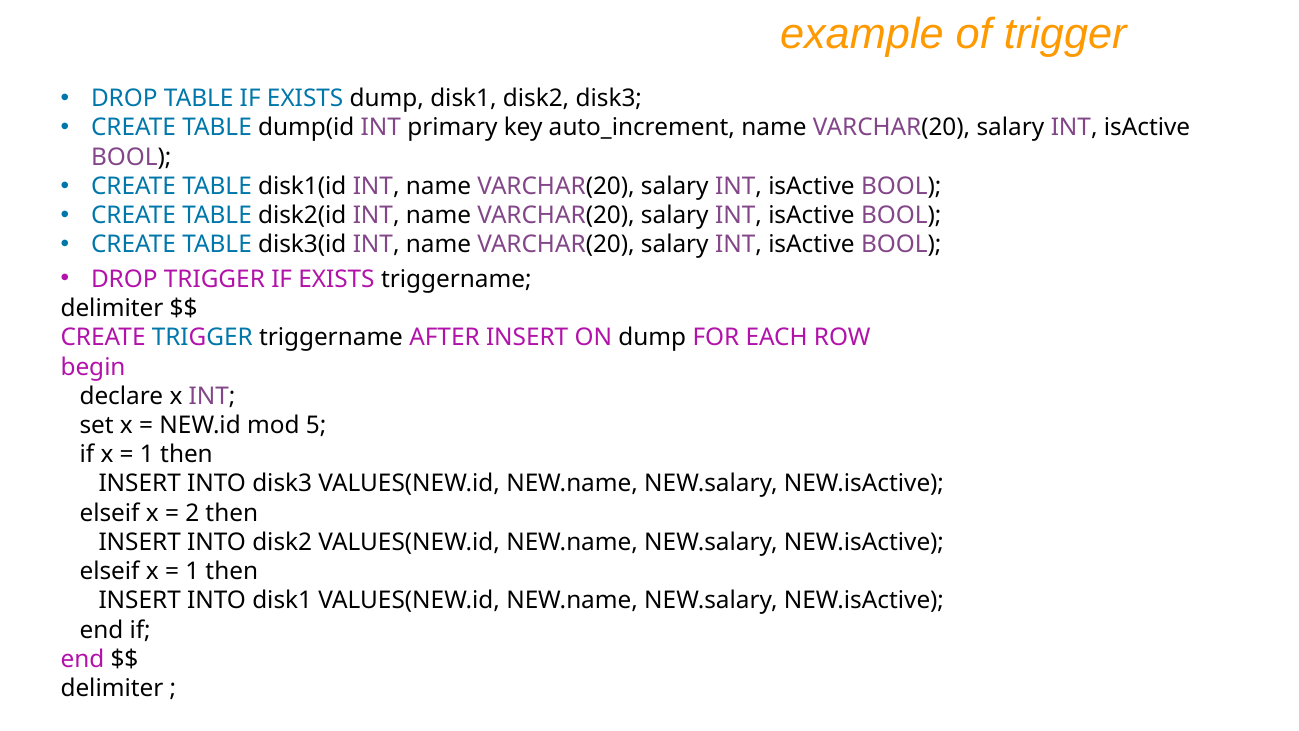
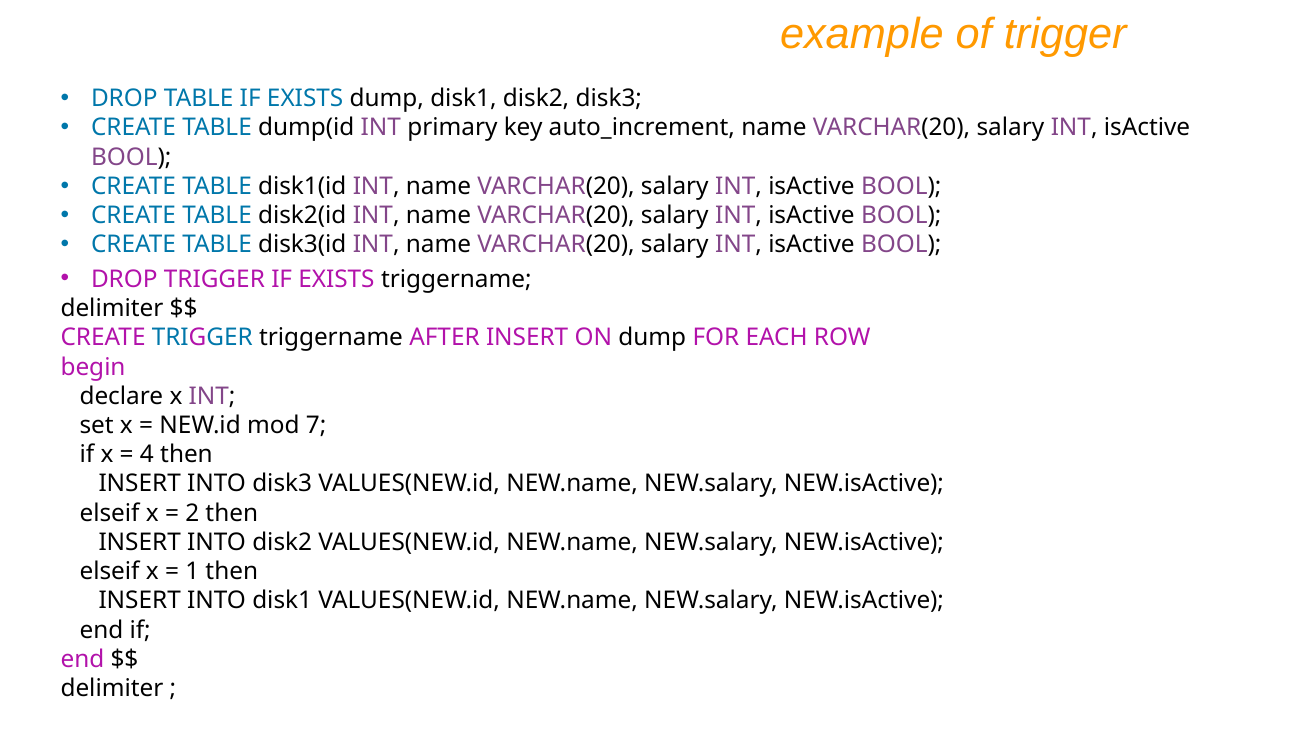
5: 5 -> 7 (316, 425)
1: 1 -> 4 (147, 454)
